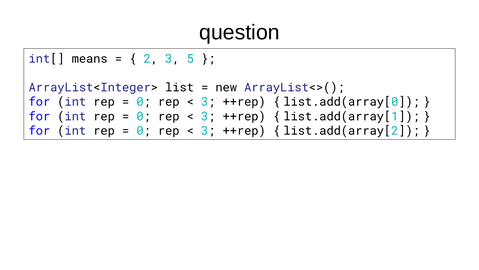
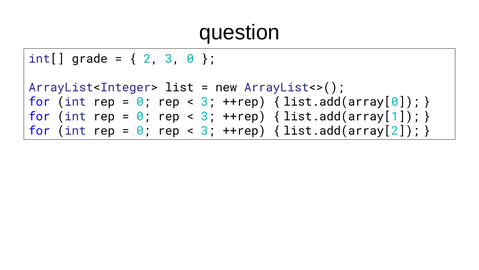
means: means -> grade (90, 59)
3 5: 5 -> 0 (190, 59)
